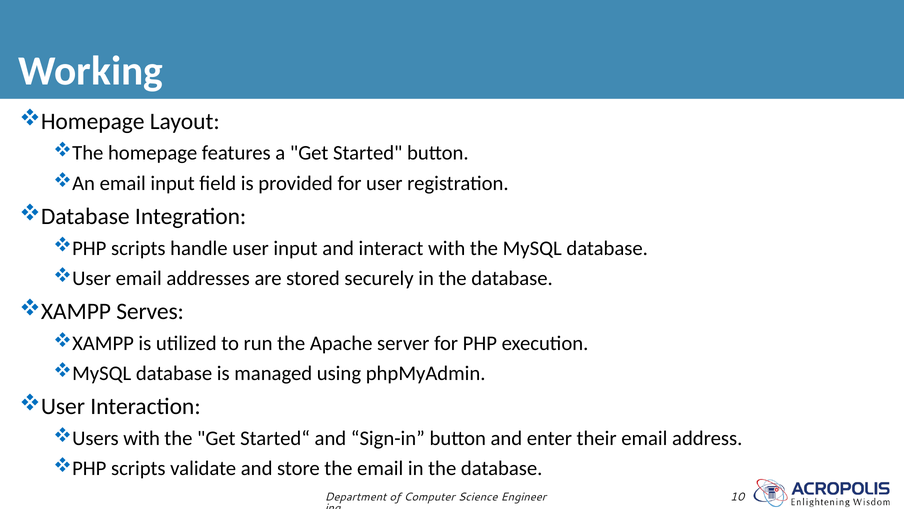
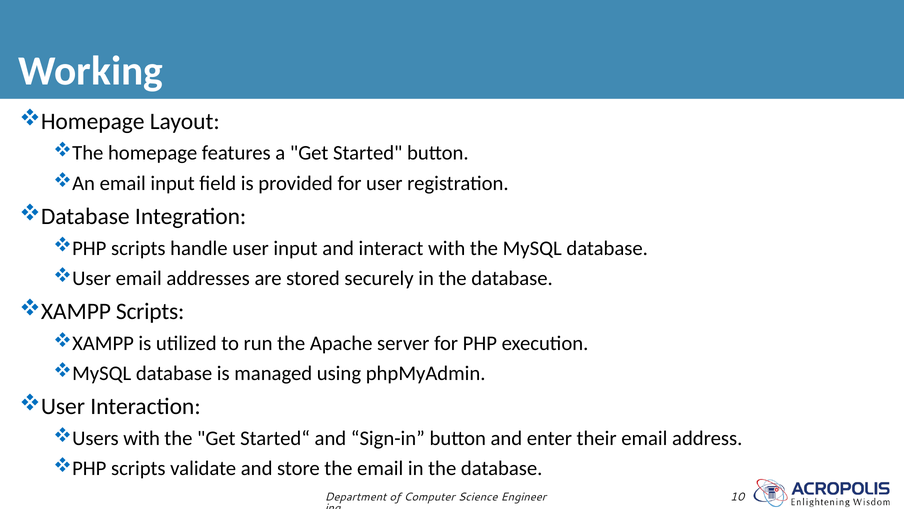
XAMPP Serves: Serves -> Scripts (150, 311)
